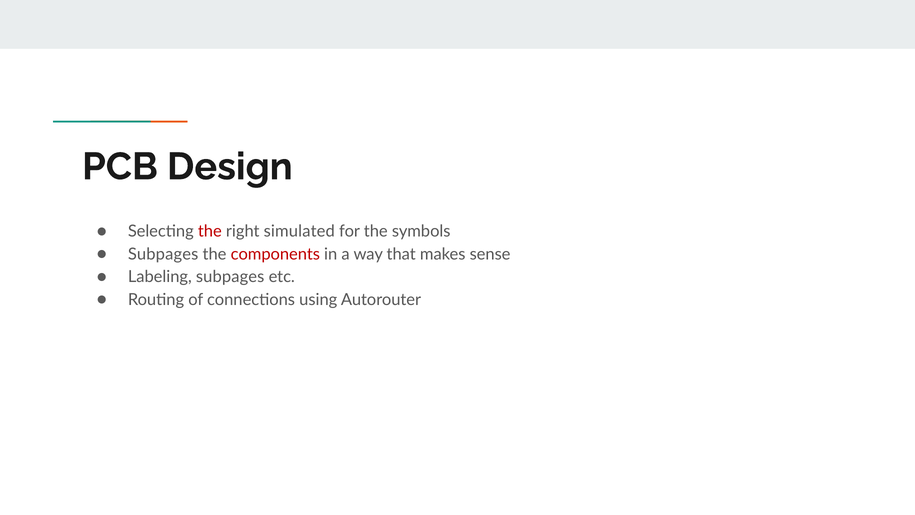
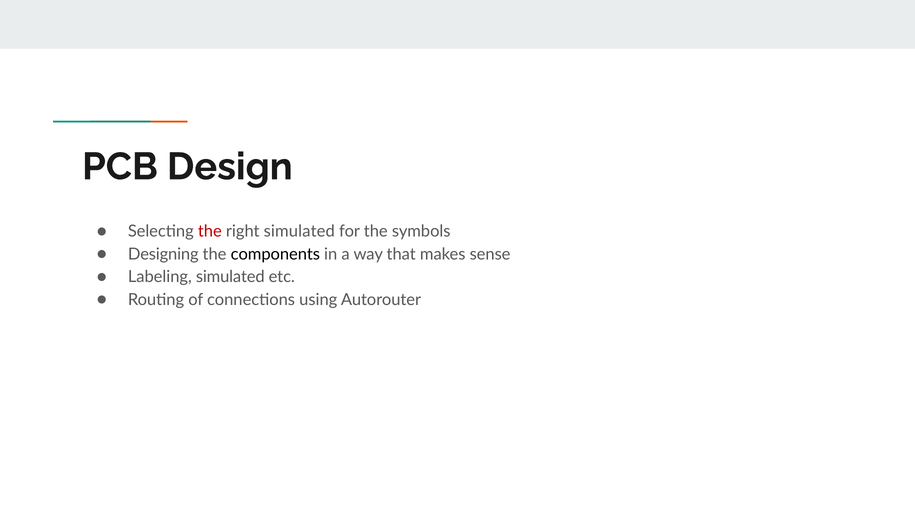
Subpages: Subpages -> Designing (163, 254)
components colour: red -> black (275, 254)
Labeling subpages: subpages -> simulated (230, 277)
